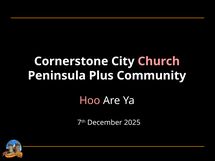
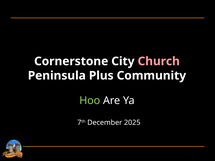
Hoo colour: pink -> light green (90, 101)
